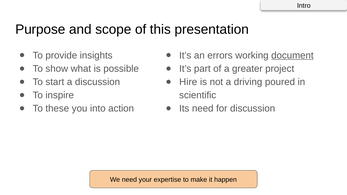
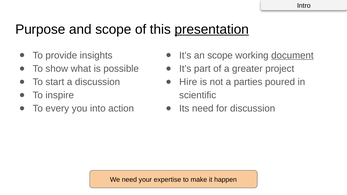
presentation underline: none -> present (212, 29)
an errors: errors -> scope (220, 55)
driving: driving -> parties (248, 82)
these: these -> every (57, 109)
